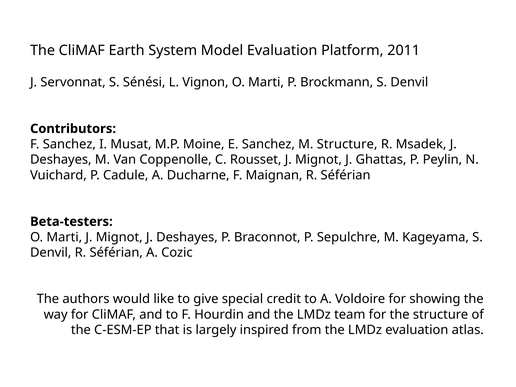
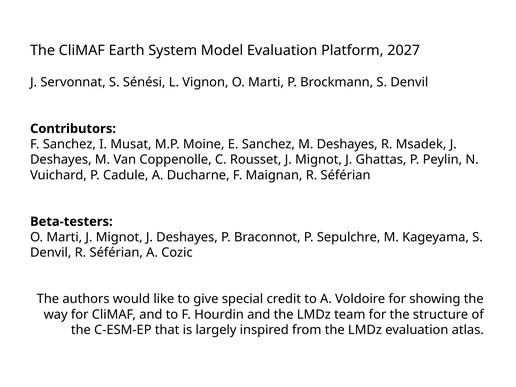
2011: 2011 -> 2027 (404, 51)
M Structure: Structure -> Deshayes (347, 144)
